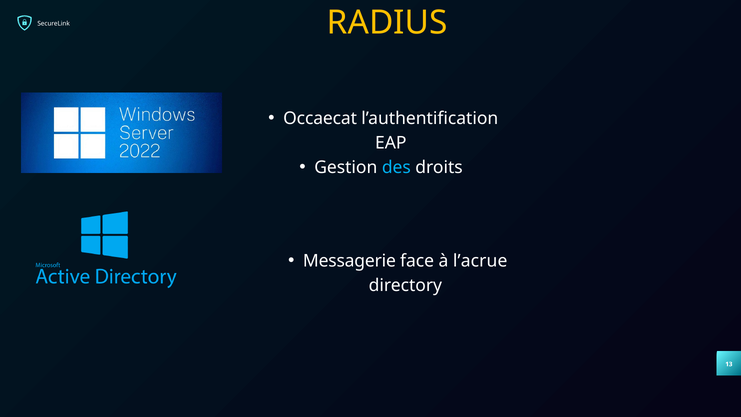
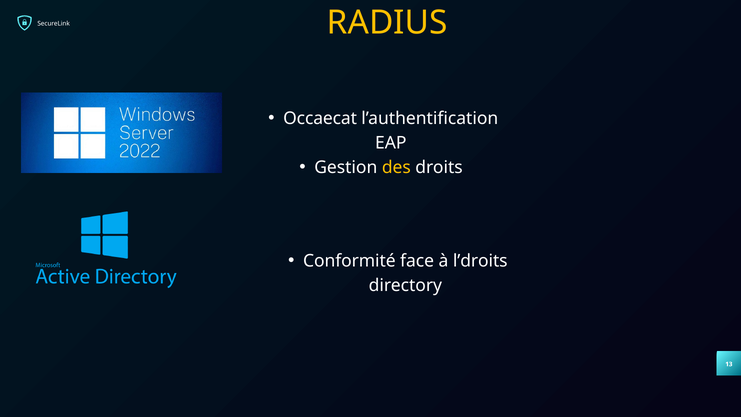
des colour: light blue -> yellow (396, 167)
Messagerie: Messagerie -> Conformité (349, 261)
l’acrue: l’acrue -> l’droits (480, 261)
